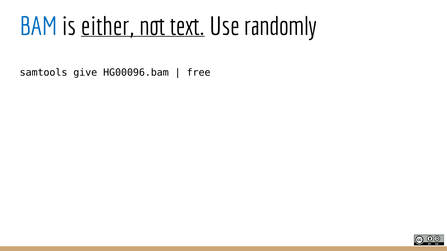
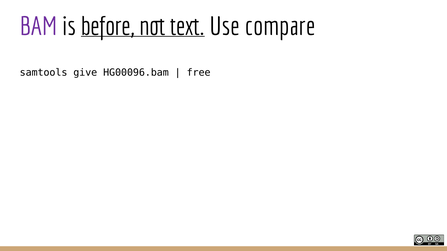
BAM colour: blue -> purple (38, 27)
either: either -> before (108, 27)
randomly: randomly -> compare (280, 27)
